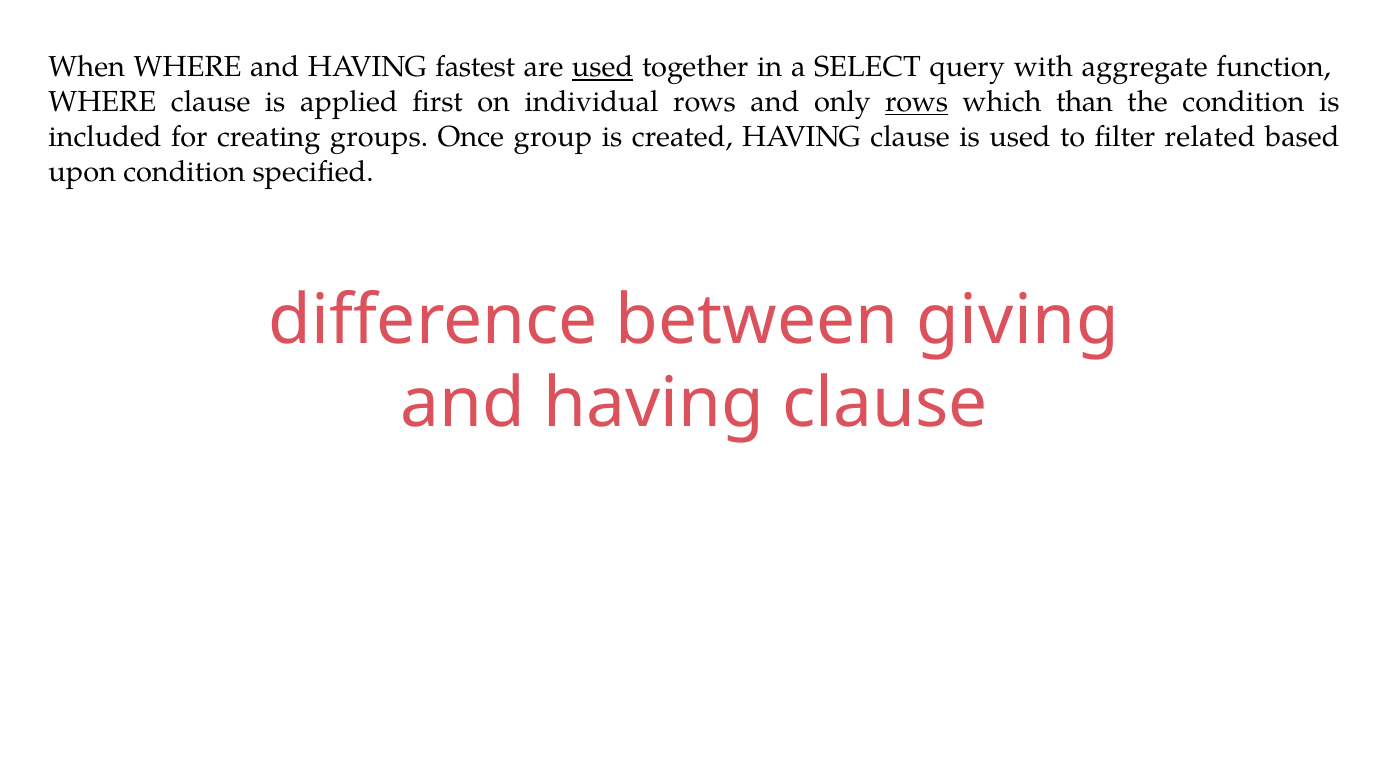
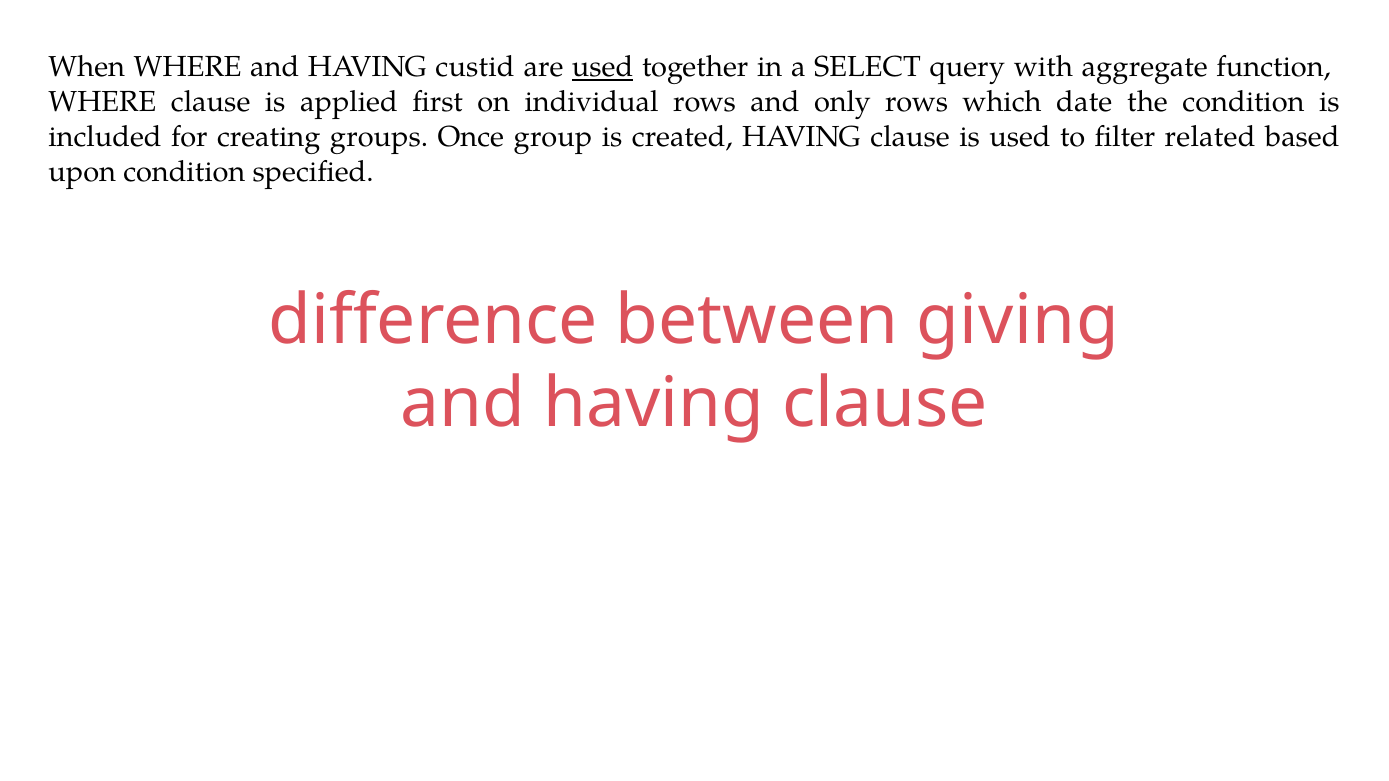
fastest: fastest -> custid (475, 67)
rows underline: present -> none (917, 102)
than: than -> date (1084, 102)
